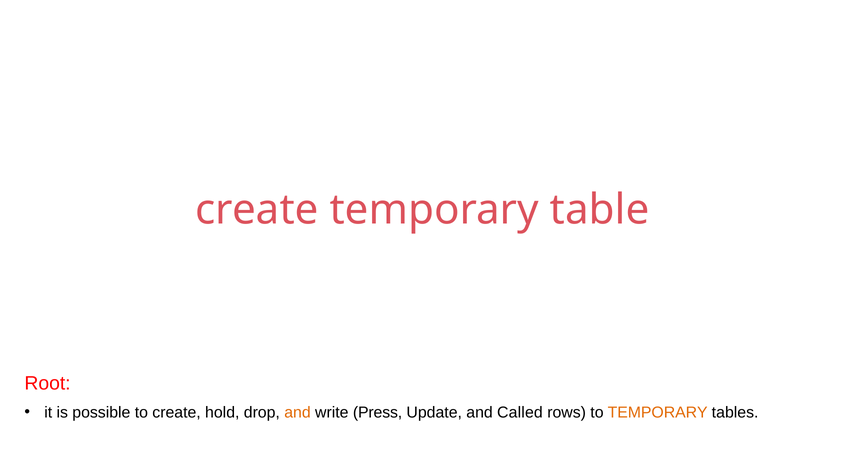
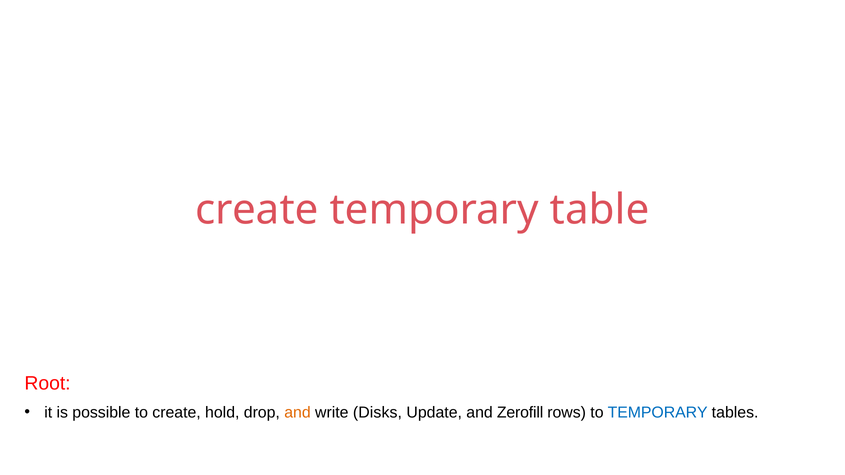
Press: Press -> Disks (377, 413)
Called: Called -> Zerofill (520, 413)
TEMPORARY colour: orange -> blue (658, 413)
